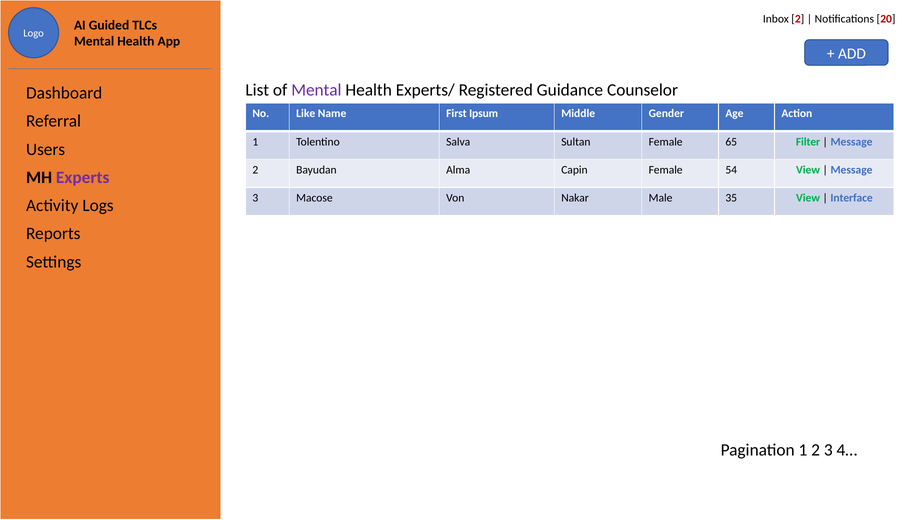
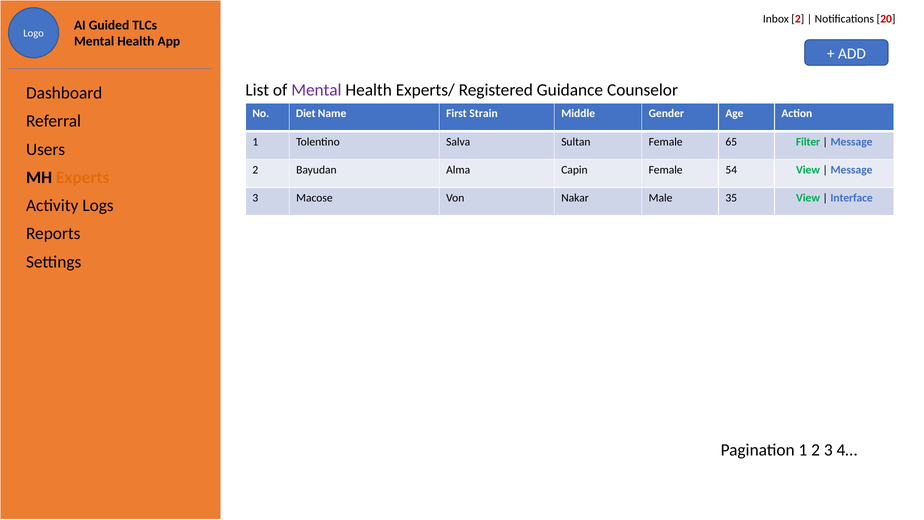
Like: Like -> Diet (306, 114)
Ipsum: Ipsum -> Strain (484, 114)
Experts colour: purple -> orange (83, 177)
